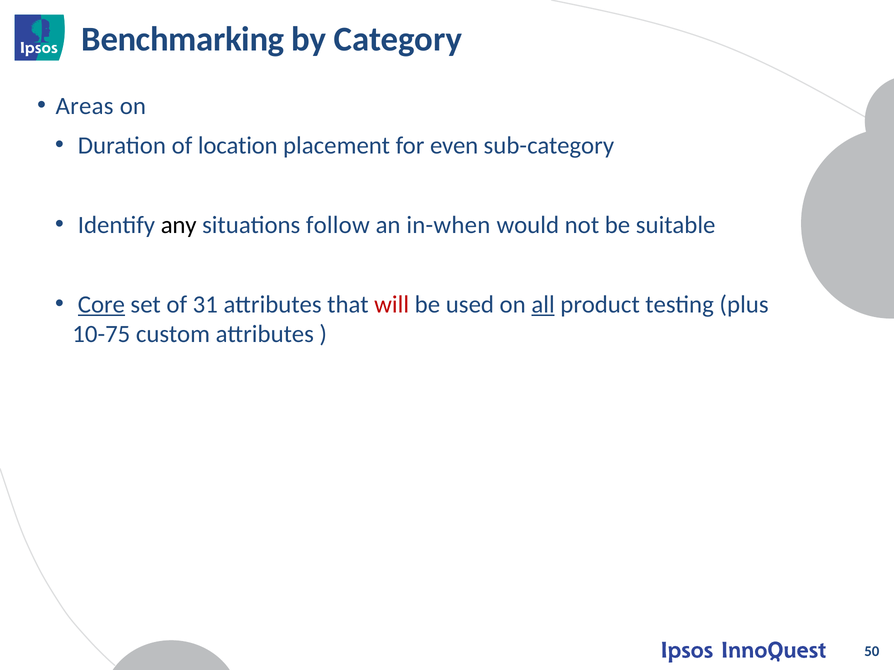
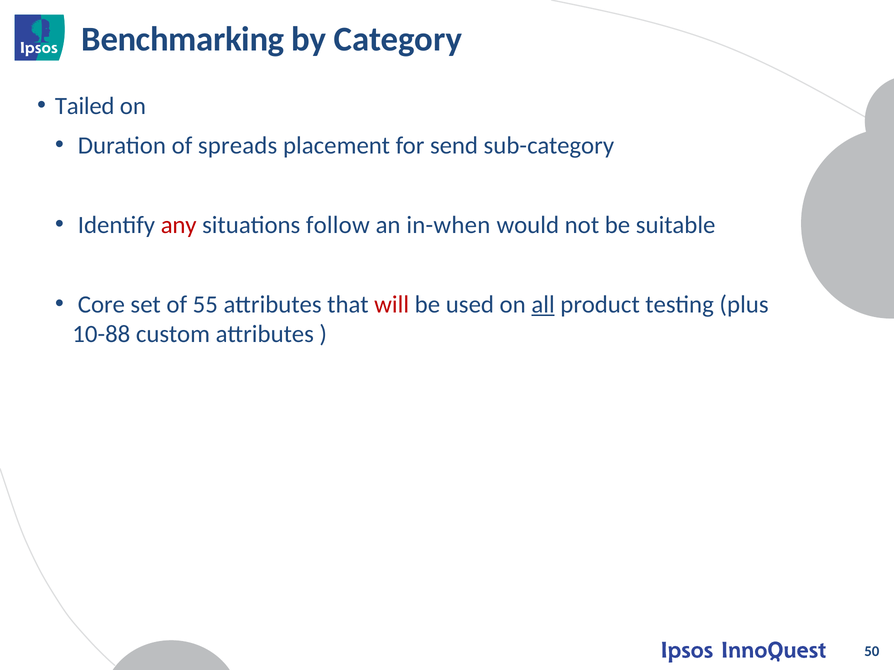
Areas: Areas -> Tailed (85, 106)
location: location -> spreads (238, 146)
even: even -> send (454, 146)
any colour: black -> red (179, 225)
Core underline: present -> none (101, 305)
31: 31 -> 55 (205, 305)
10-75: 10-75 -> 10-88 (101, 335)
